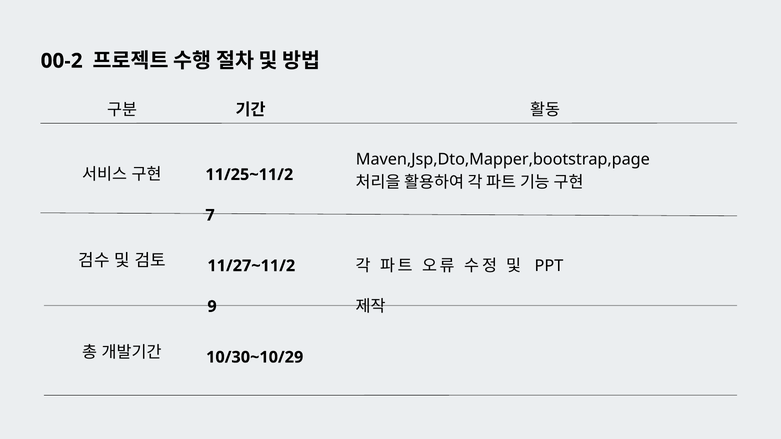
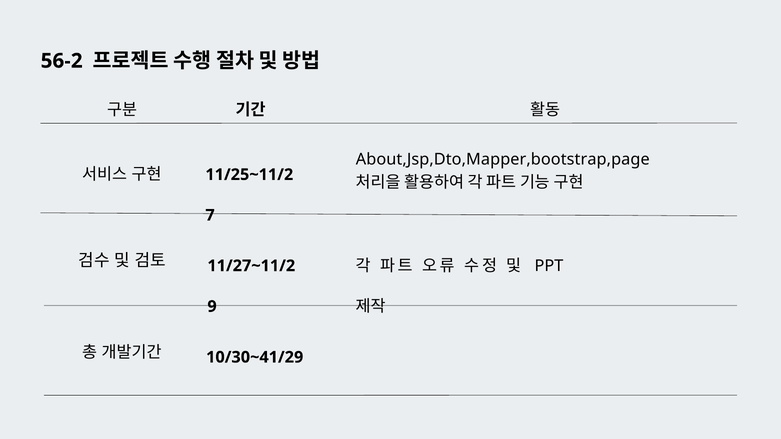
00-2: 00-2 -> 56-2 (62, 61)
Maven,Jsp,Dto,Mapper,bootstrap,page: Maven,Jsp,Dto,Mapper,bootstrap,page -> About,Jsp,Dto,Mapper,bootstrap,page (503, 159)
10/30~10/29: 10/30~10/29 -> 10/30~41/29 (255, 357)
